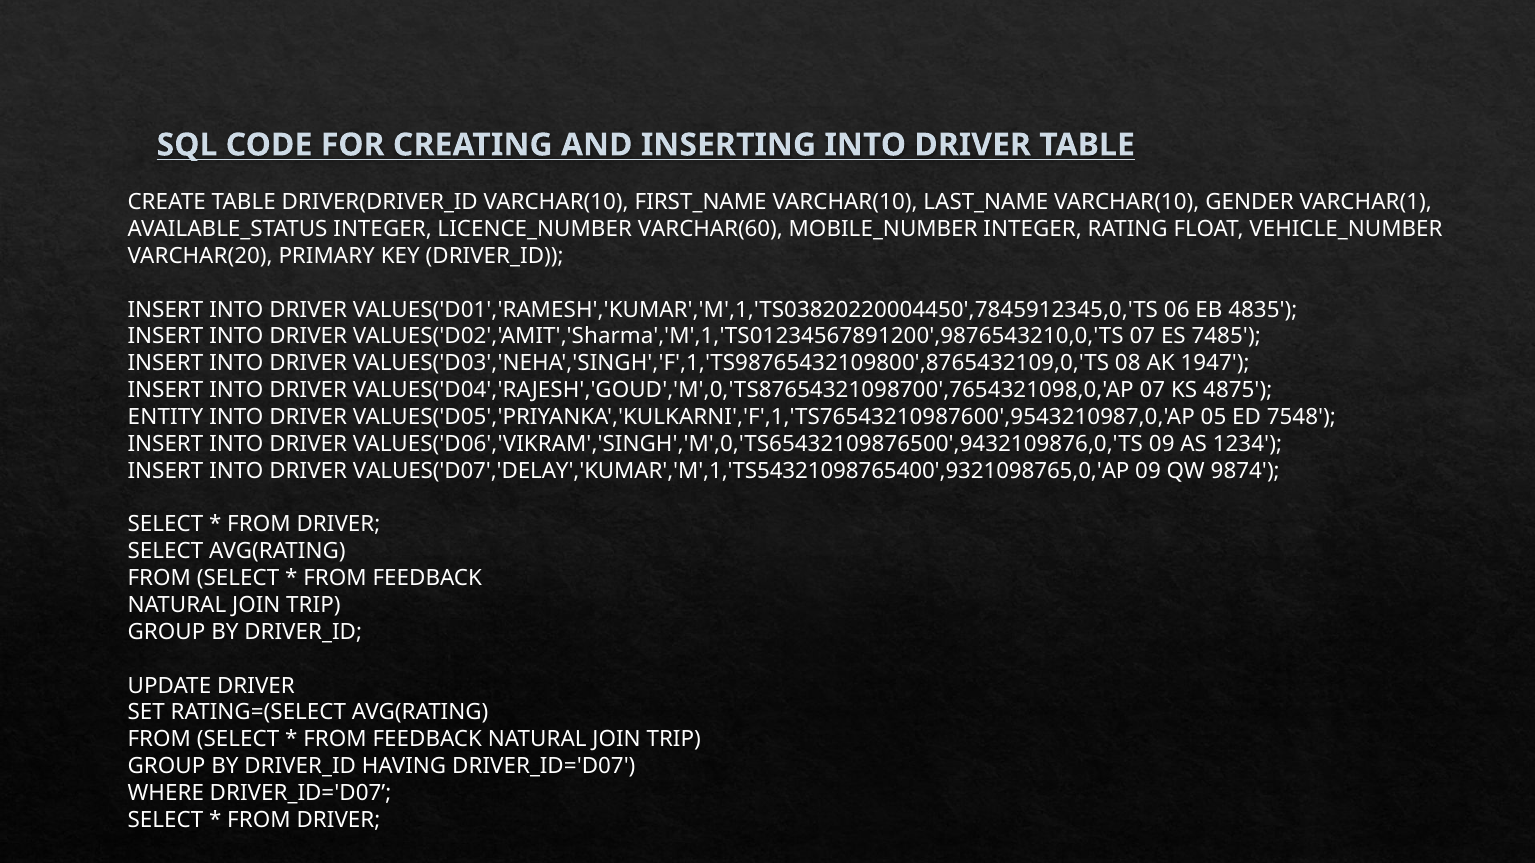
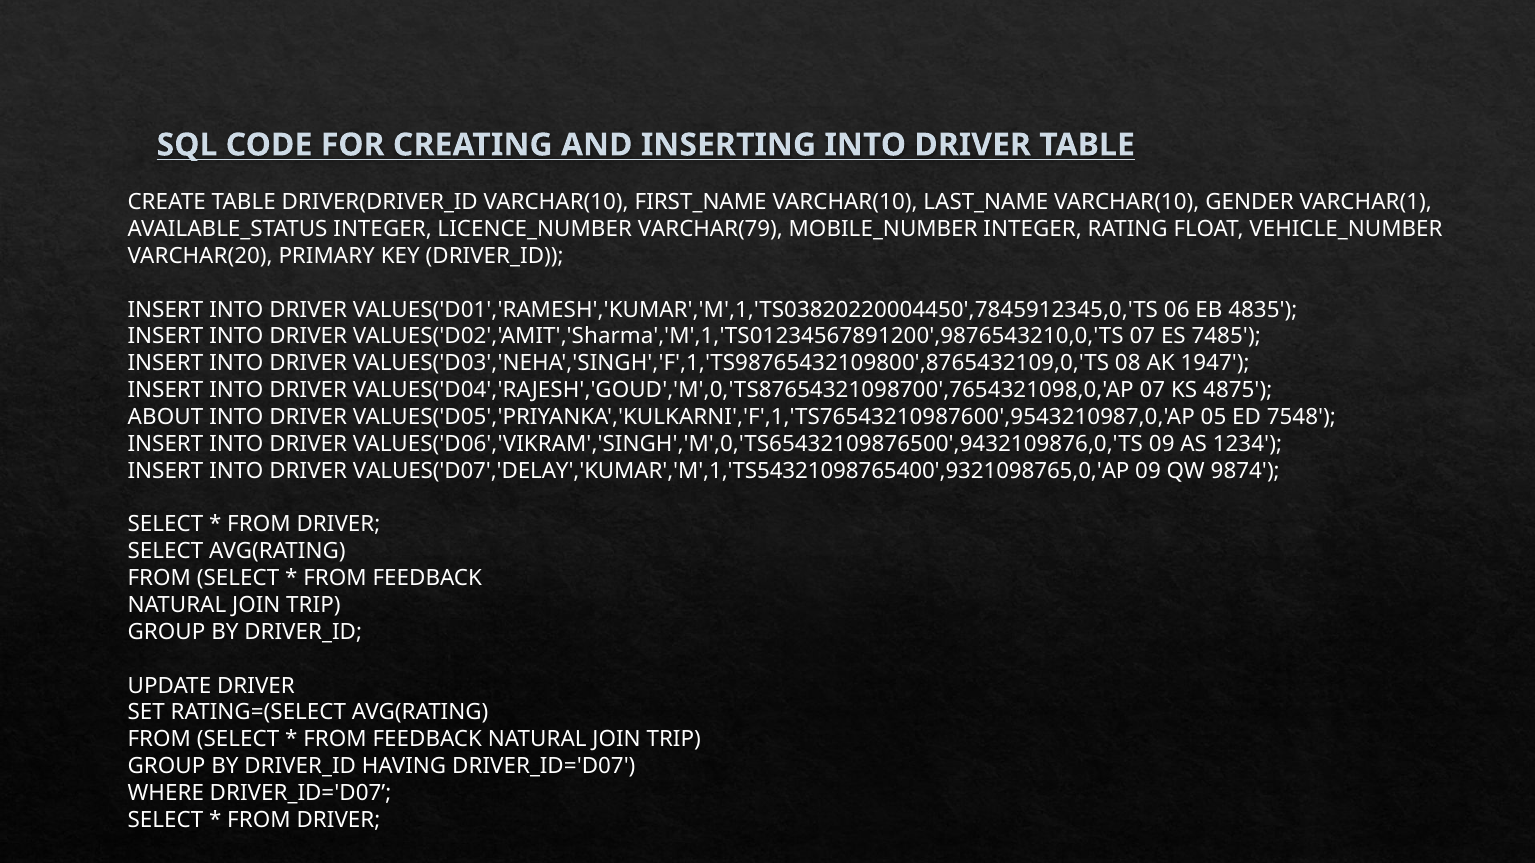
VARCHAR(60: VARCHAR(60 -> VARCHAR(79 (710, 229)
ENTITY: ENTITY -> ABOUT (165, 417)
